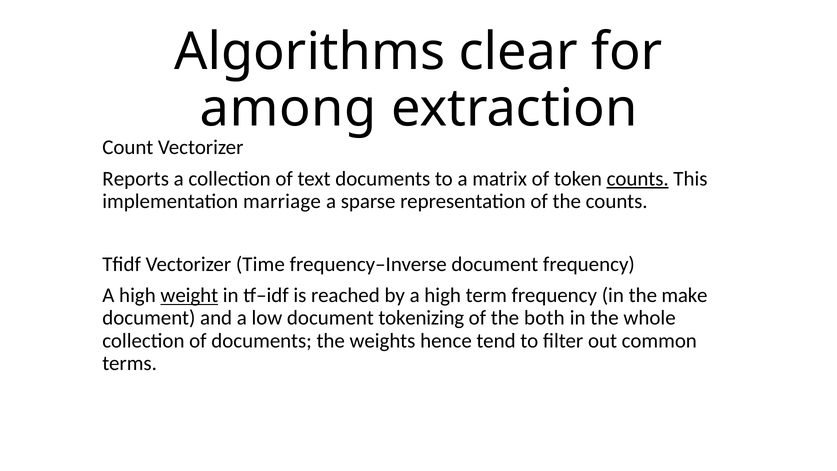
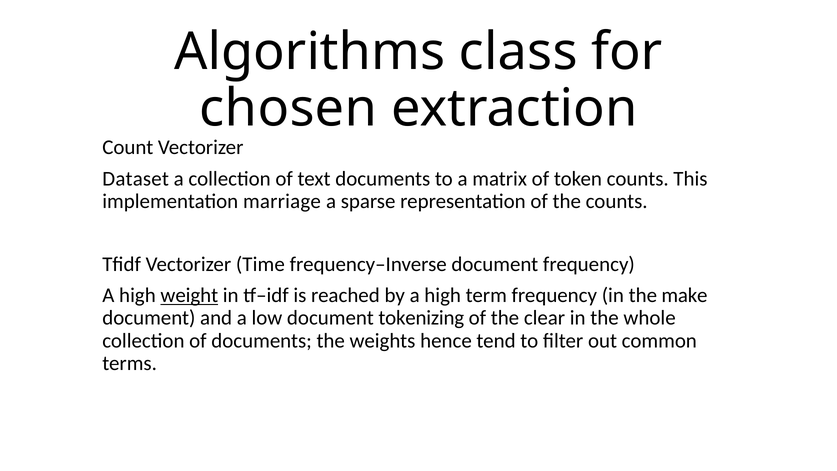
clear: clear -> class (518, 52)
among: among -> chosen (288, 108)
Reports: Reports -> Dataset (136, 179)
counts underline: present -> none (638, 179)
both: both -> clear (545, 318)
